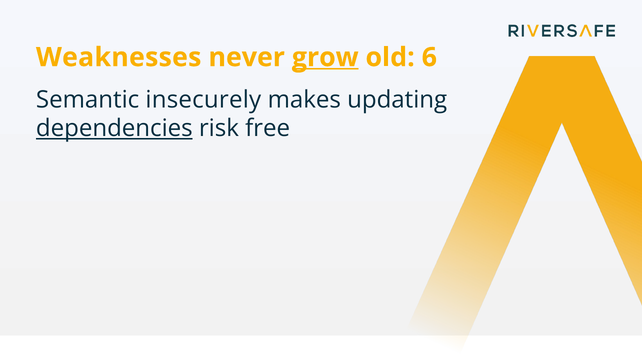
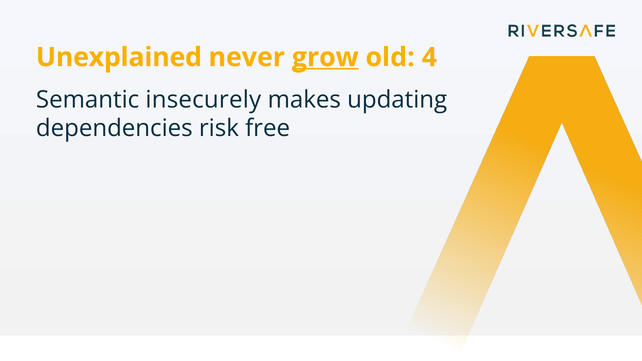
Weaknesses: Weaknesses -> Unexplained (119, 57)
6: 6 -> 4 (429, 57)
dependencies underline: present -> none (114, 129)
